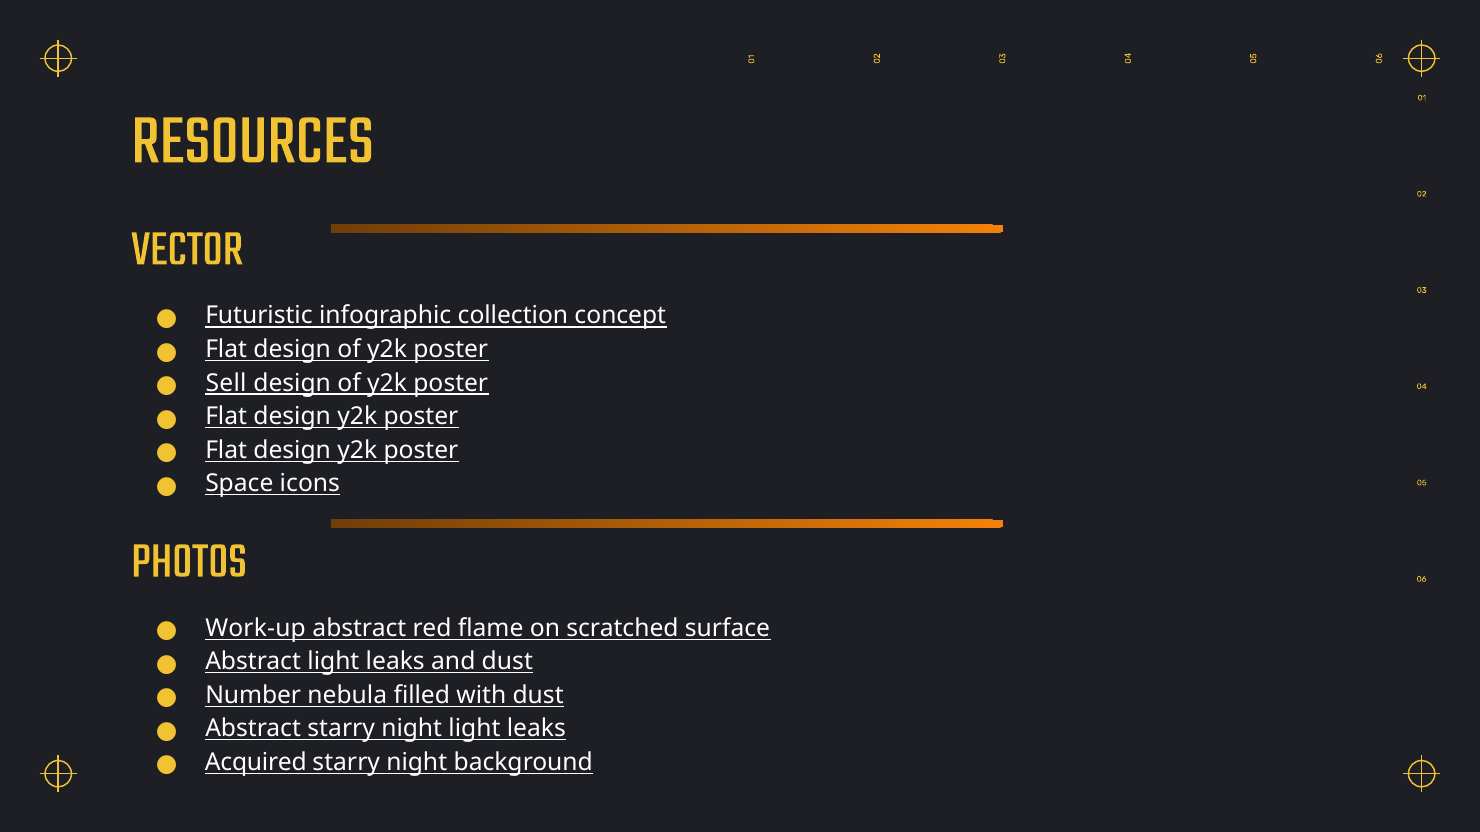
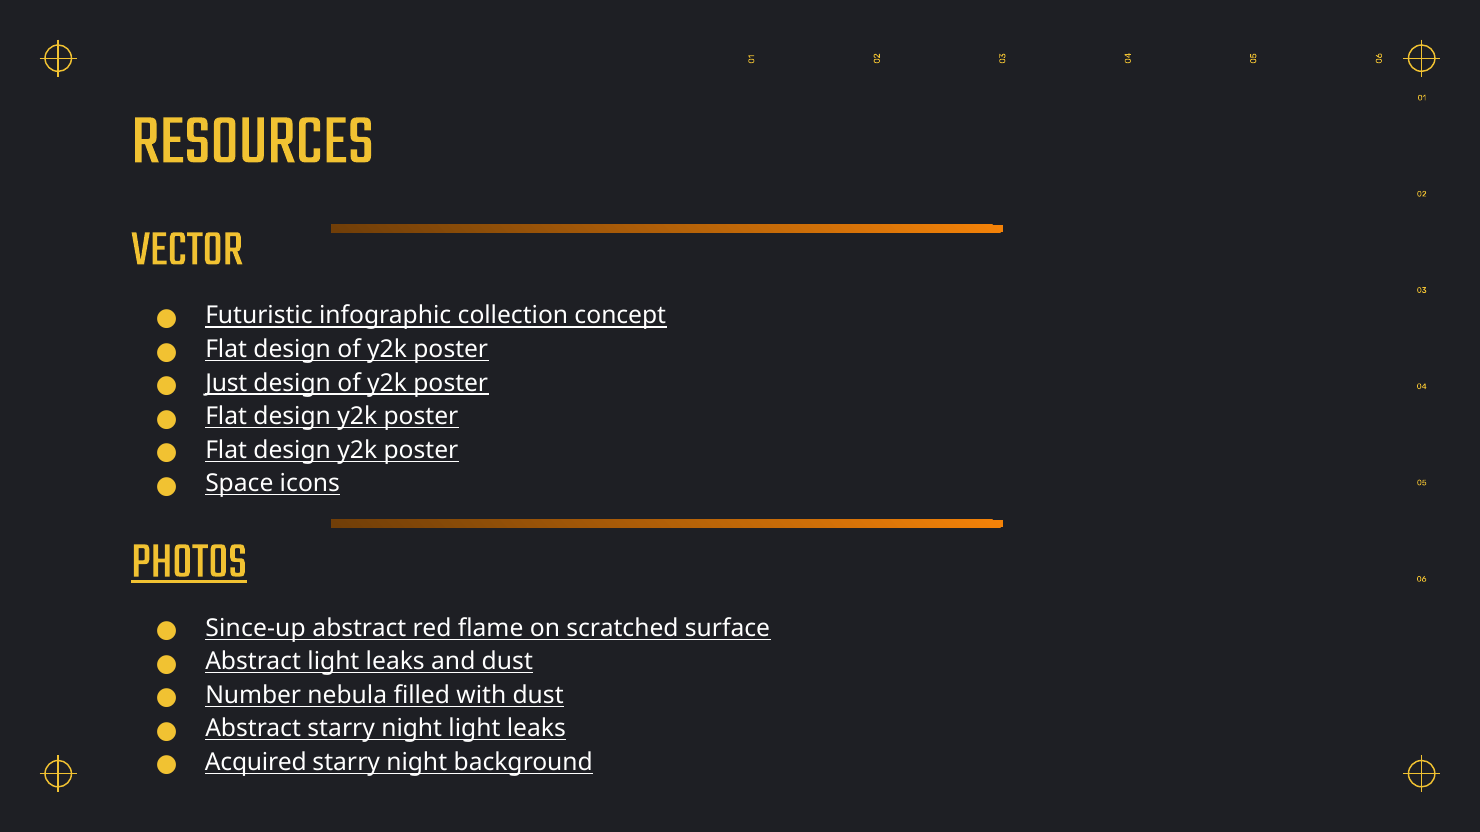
Sell: Sell -> Just (226, 383)
PHOTOS underline: none -> present (189, 560)
Work-up: Work-up -> Since-up (256, 628)
